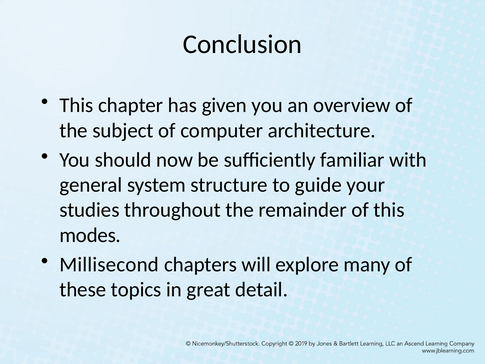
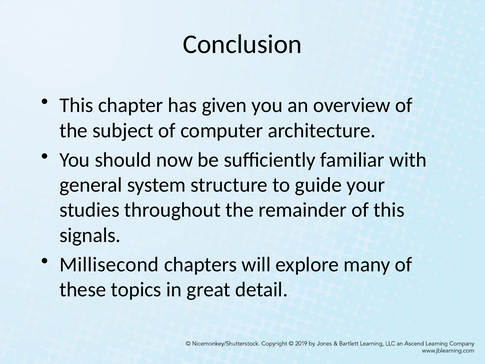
modes: modes -> signals (90, 235)
